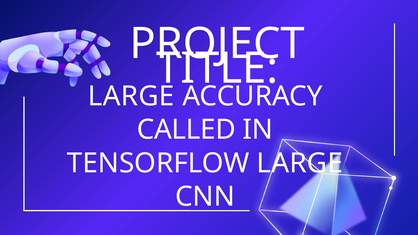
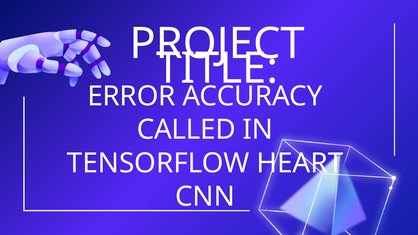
LARGE: LARGE -> ERROR (131, 96)
TENSORFLOW LARGE: LARGE -> HEART (300, 163)
